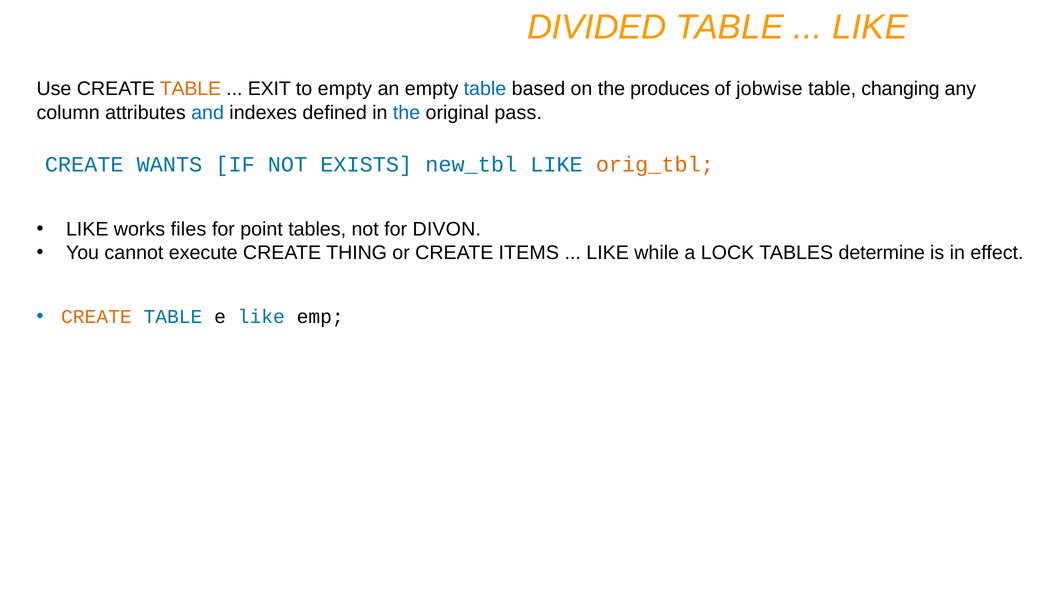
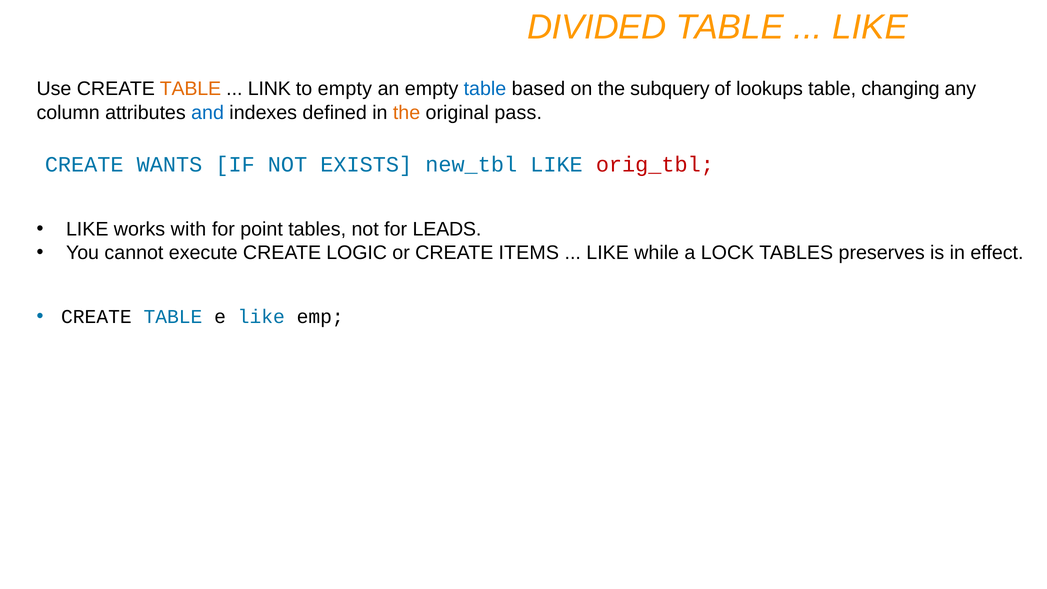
EXIT: EXIT -> LINK (269, 89)
produces: produces -> subquery (670, 89)
jobwise: jobwise -> lookups (770, 89)
the colour: blue -> orange (407, 113)
orig_tbl colour: orange -> red (655, 165)
files: files -> with (188, 229)
DIVON: DIVON -> LEADS (447, 229)
THING: THING -> LOGIC (357, 253)
determine: determine -> preserves (882, 253)
CREATE colour: orange -> black (96, 317)
